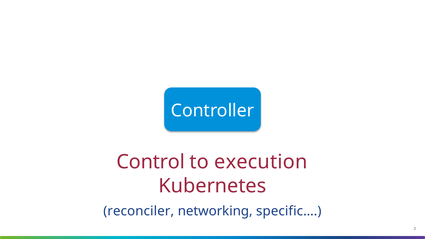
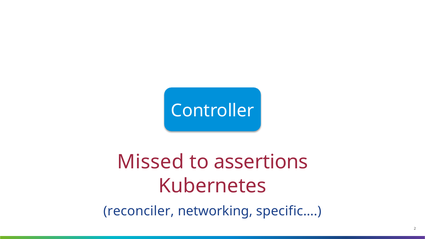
Control: Control -> Missed (151, 162)
execution: execution -> assertions (261, 162)
